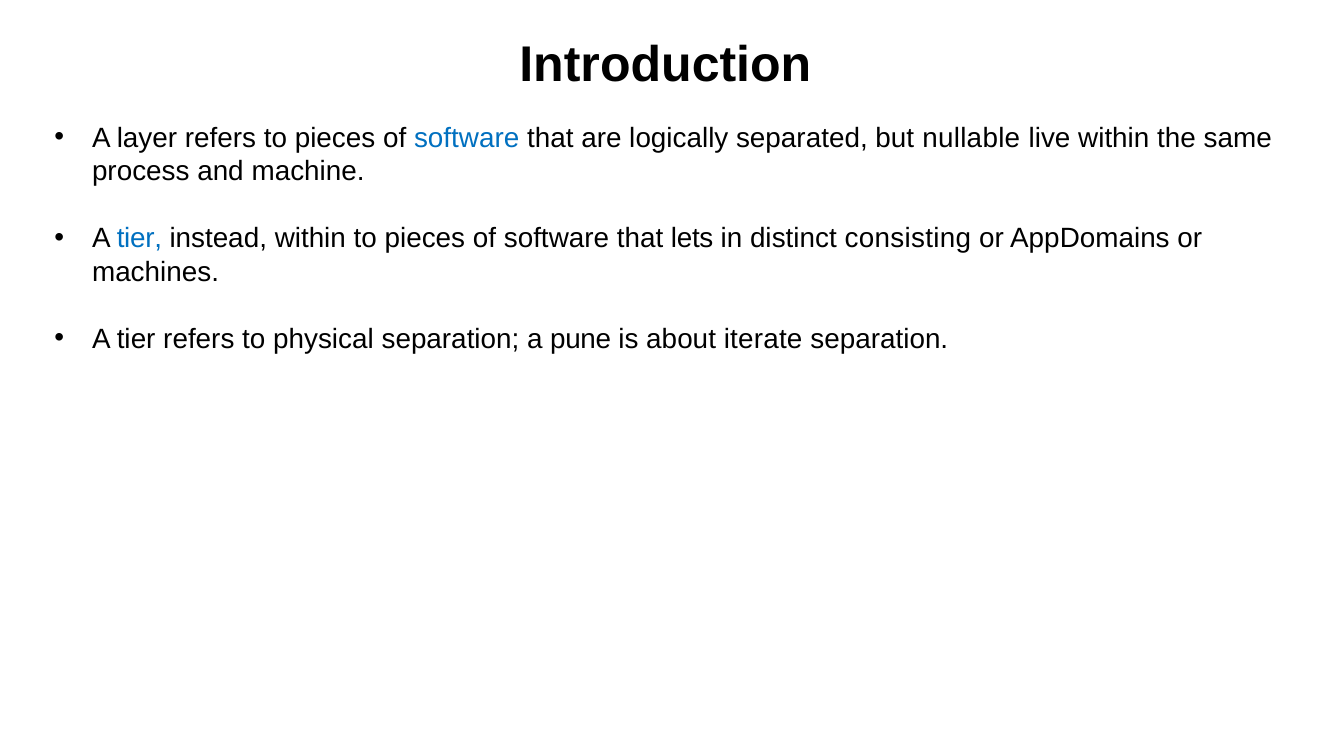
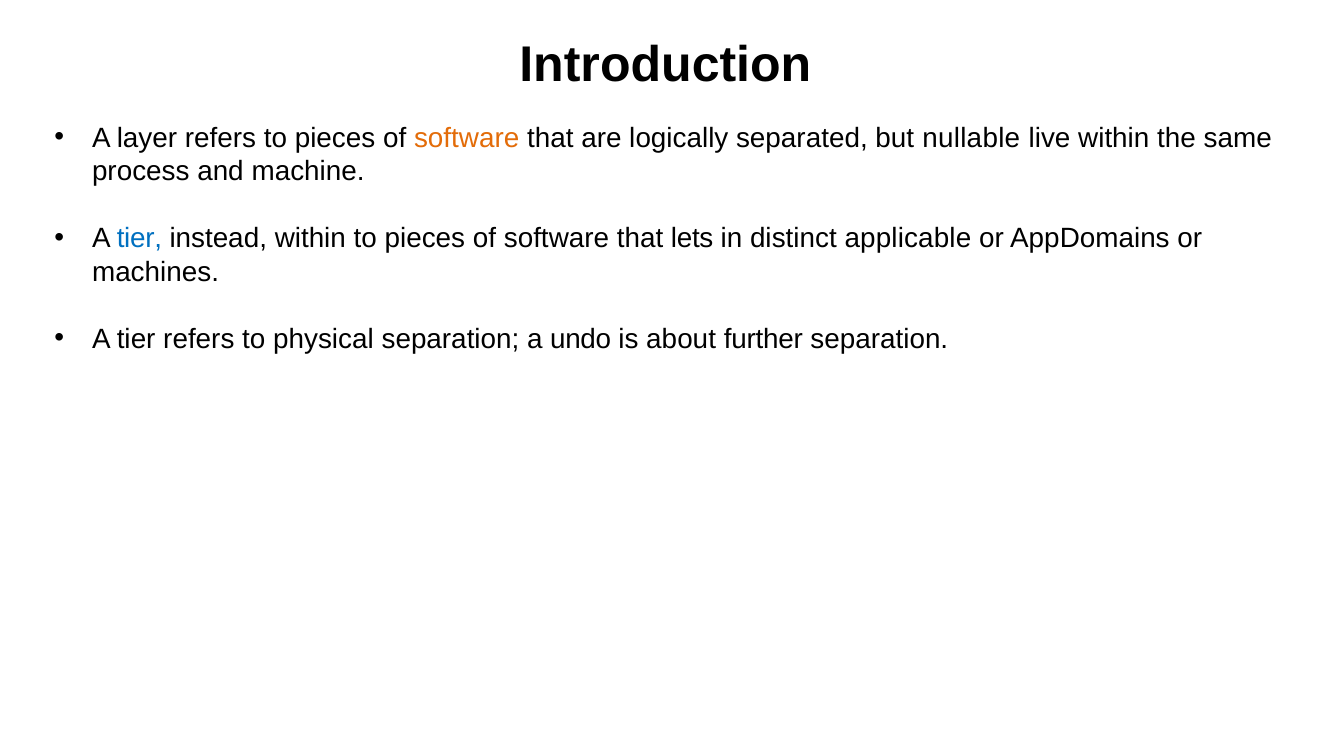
software colour: blue -> orange (467, 138)
consisting: consisting -> applicable (908, 238)
pune: pune -> undo (581, 339)
iterate: iterate -> further (763, 339)
